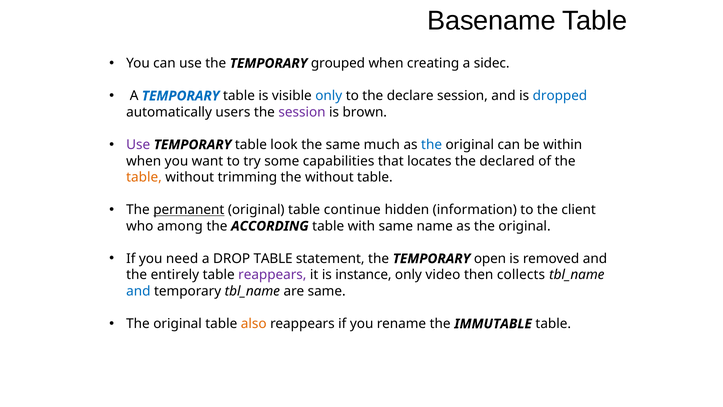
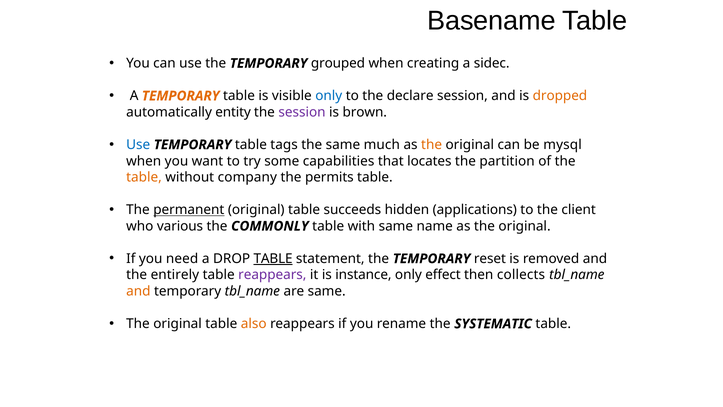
TEMPORARY colour: blue -> orange (181, 96)
dropped colour: blue -> orange (560, 96)
users: users -> entity (233, 112)
Use colour: purple -> blue (138, 145)
look: look -> tags (284, 145)
the colour: blue -> orange (432, 145)
within: within -> mysql (563, 145)
declared: declared -> partition (507, 161)
trimming: trimming -> company (247, 177)
the without: without -> permits (329, 177)
continue: continue -> succeeds (352, 210)
information: information -> applications (475, 210)
among: among -> various (180, 226)
ACCORDING: ACCORDING -> COMMONLY (270, 226)
TABLE underline: none -> present (273, 259)
open: open -> reset (490, 259)
video: video -> effect (443, 275)
and colour: blue -> orange (138, 291)
IMMUTABLE: IMMUTABLE -> SYSTEMATIC (493, 324)
